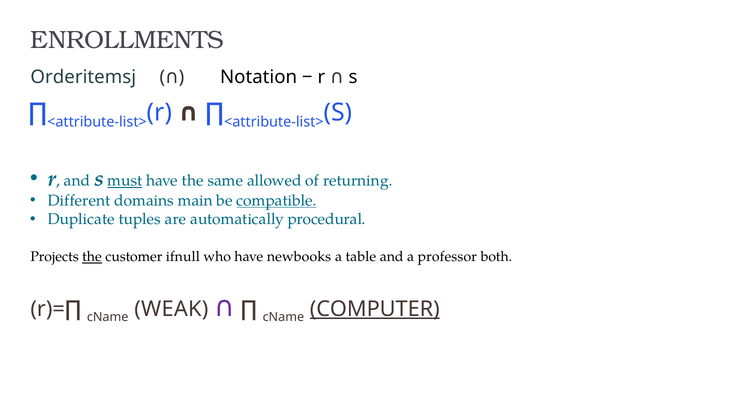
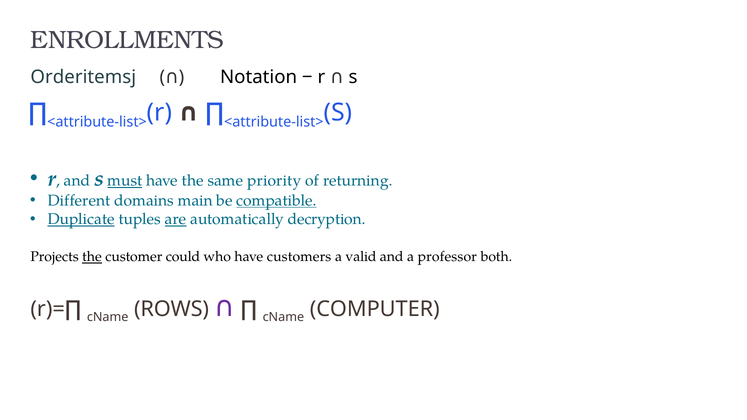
allowed: allowed -> priority (274, 181)
Duplicate underline: none -> present (81, 219)
are underline: none -> present (176, 219)
procedural: procedural -> decryption (327, 219)
ifnull: ifnull -> could (183, 257)
newbooks: newbooks -> customers (299, 257)
table: table -> valid (361, 257)
WEAK: WEAK -> ROWS (172, 309)
COMPUTER underline: present -> none (375, 309)
